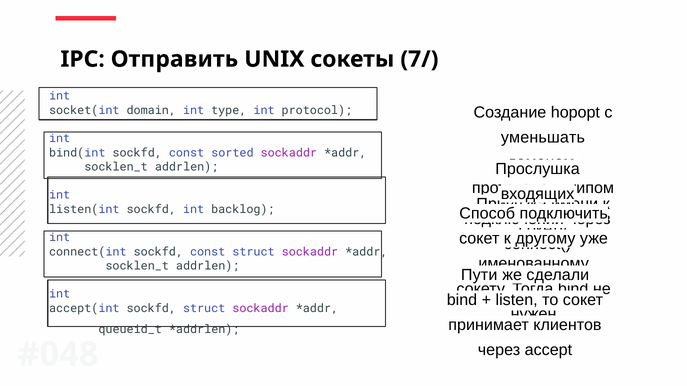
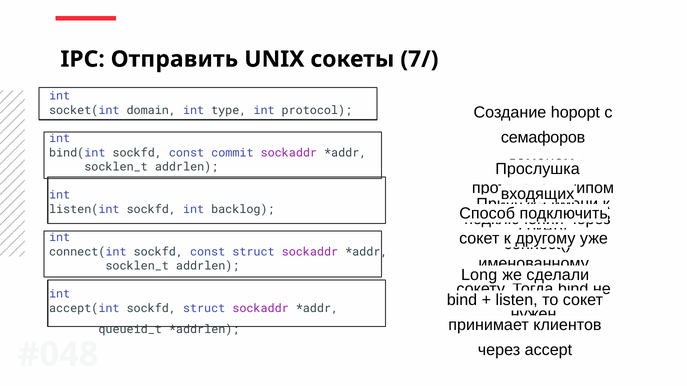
уменьшать: уменьшать -> семафоров (543, 138)
sorted: sorted -> commit (232, 153)
Пути: Пути -> Long (479, 275)
